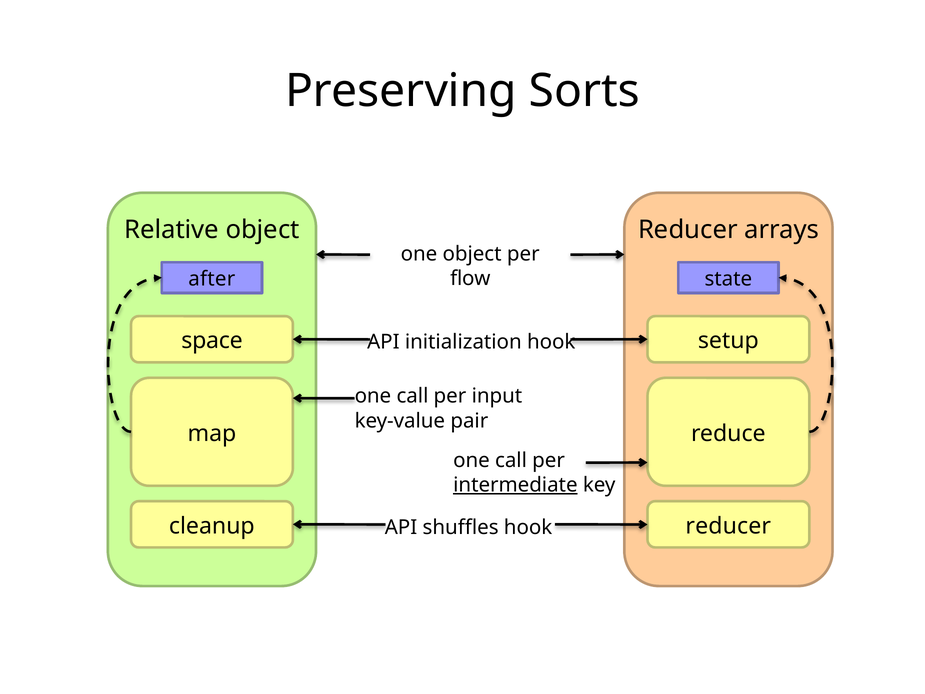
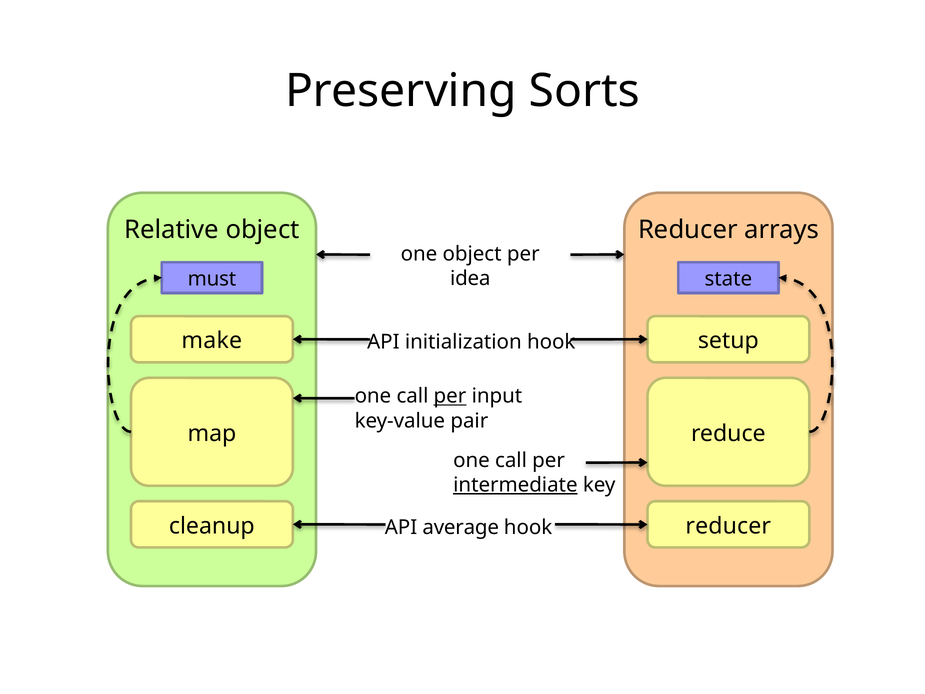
flow: flow -> idea (470, 278)
after: after -> must (212, 279)
space: space -> make (212, 341)
per underline: none -> present (450, 396)
shuffles: shuffles -> average (461, 527)
